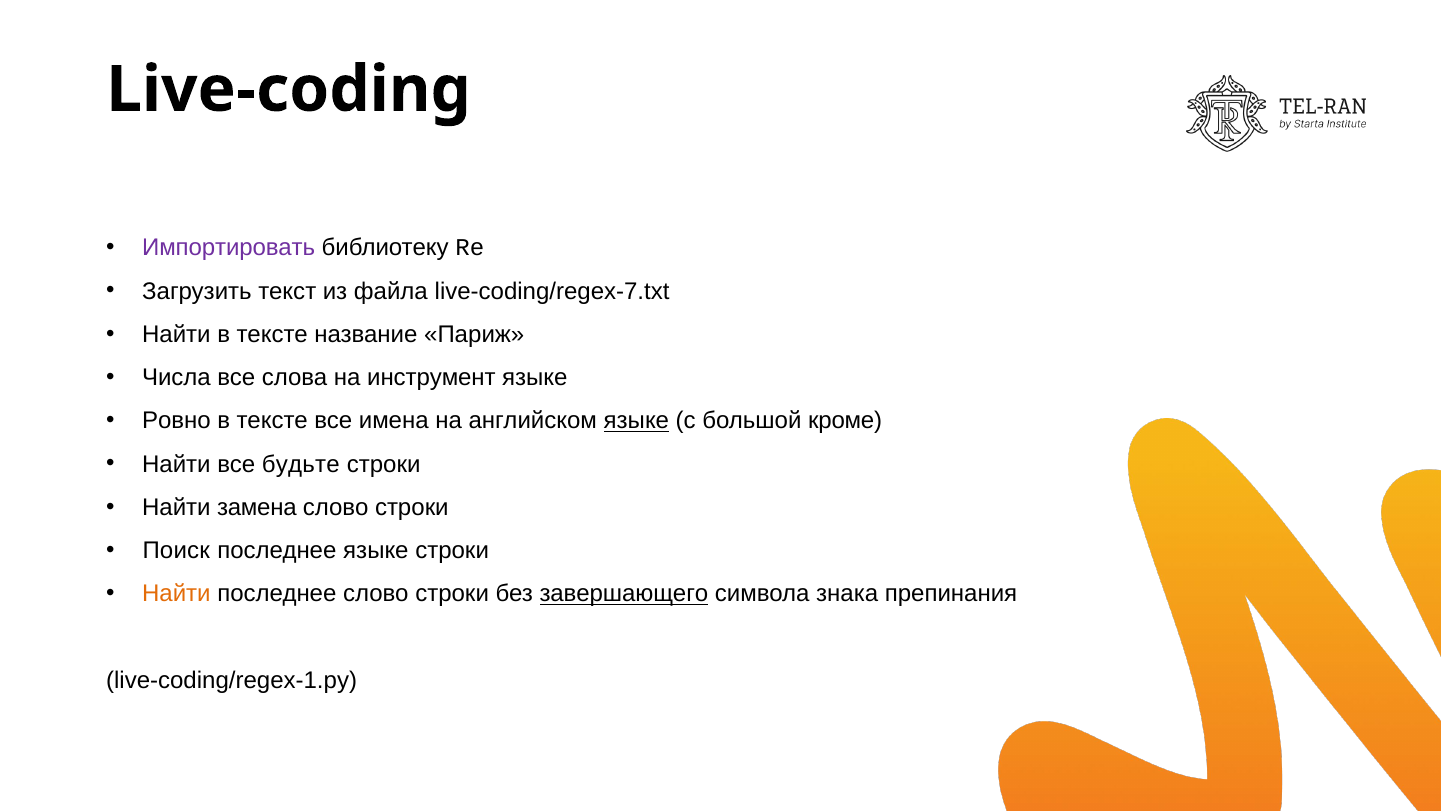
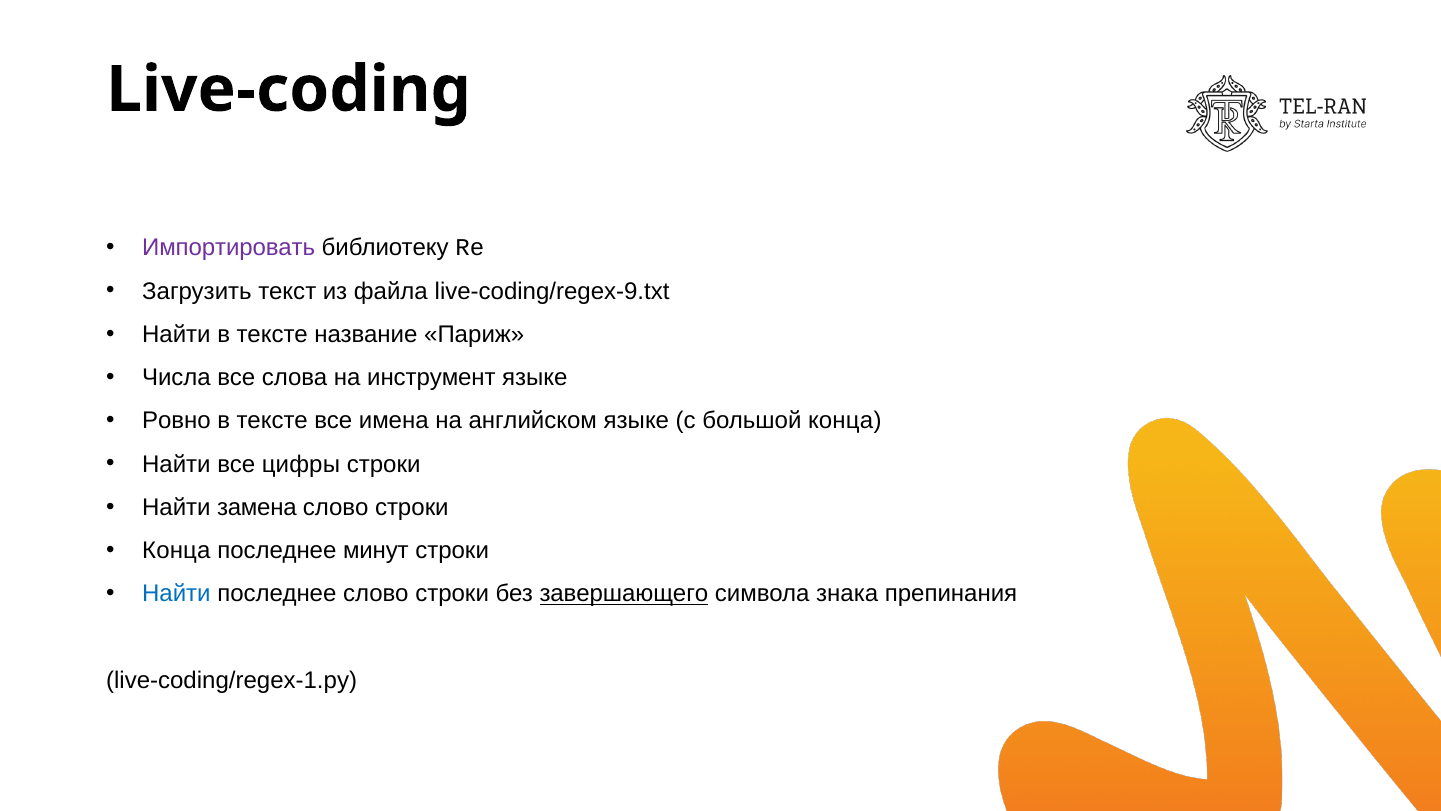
live-coding/regex-7.txt: live-coding/regex-7.txt -> live-coding/regex-9.txt (552, 291)
языке underline: present -> none (636, 421)
большой кроме: кроме -> конца (845, 421)
будьте: будьте -> цифры (301, 464)
Поиск: Поиск -> Конца (176, 550)
последнее языке: языке -> минут (376, 550)
Найти colour: orange -> blue (176, 594)
